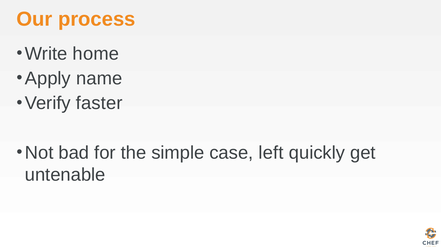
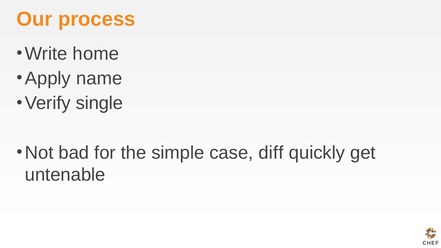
faster: faster -> single (99, 103)
left: left -> diff (271, 153)
